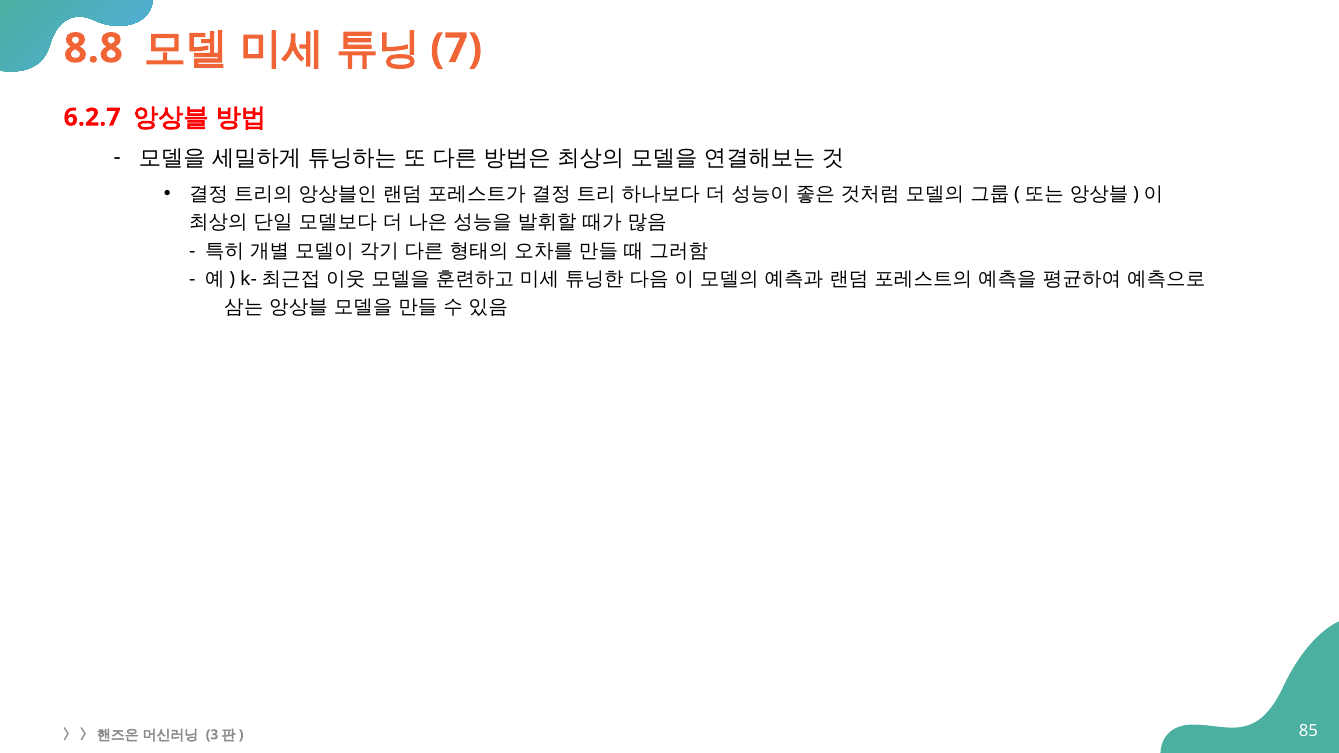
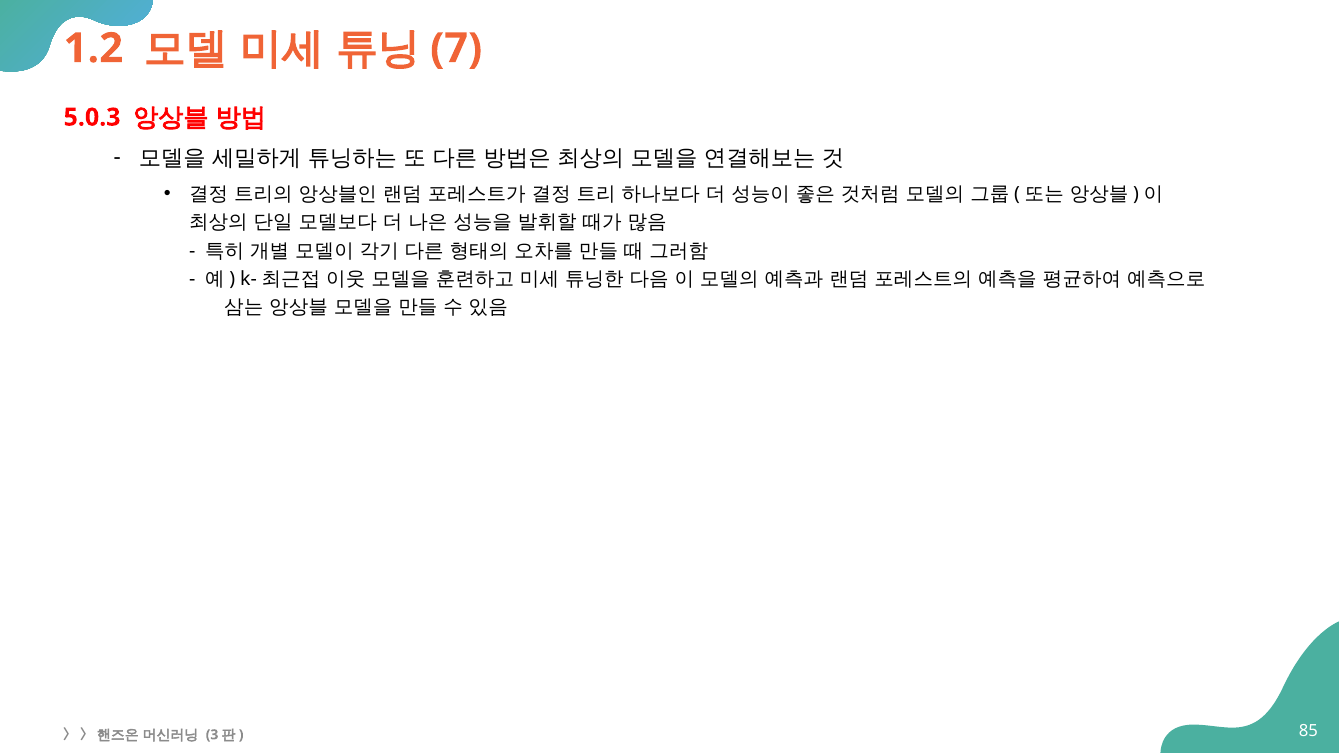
8.8: 8.8 -> 1.2 (93, 48)
6.2.7: 6.2.7 -> 5.0.3 (92, 117)
